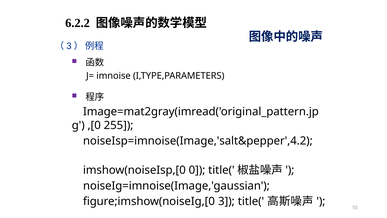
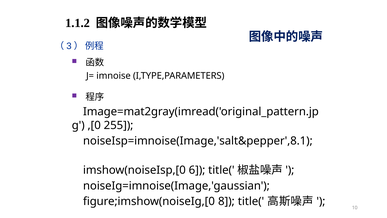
6.2.2: 6.2.2 -> 1.1.2 (78, 23)
noiseIsp=imnoise(Image,'salt&pepper',4.2: noiseIsp=imnoise(Image,'salt&pepper',4.2 -> noiseIsp=imnoise(Image,'salt&pepper',8.1 (198, 141)
0: 0 -> 6 (197, 170)
3: 3 -> 8 (226, 201)
